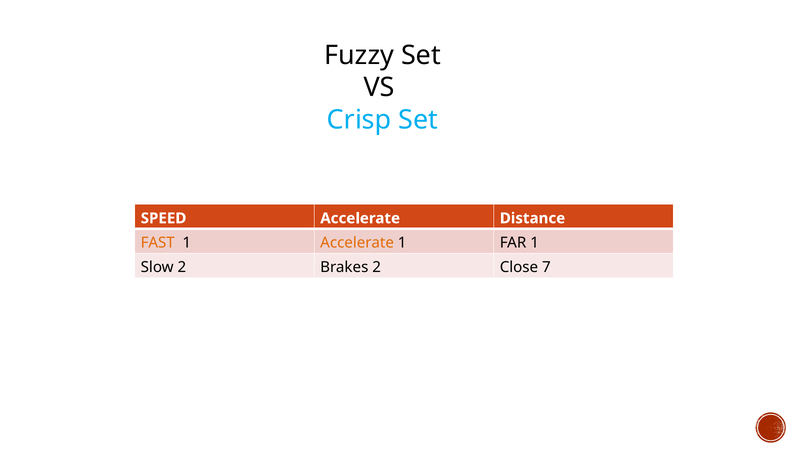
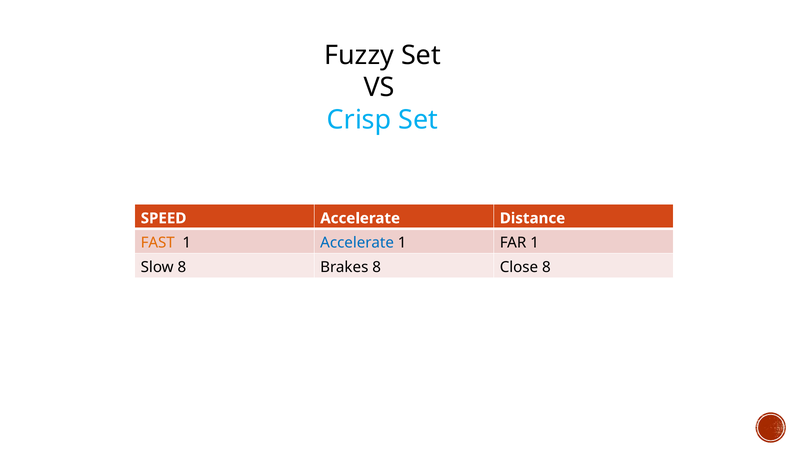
Accelerate colour: orange -> blue (357, 243)
Slow 2: 2 -> 8 (182, 268)
Brakes 2: 2 -> 8 (377, 268)
Close 7: 7 -> 8 (546, 268)
